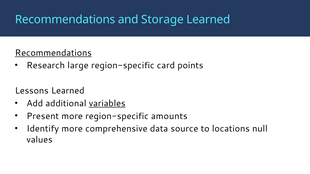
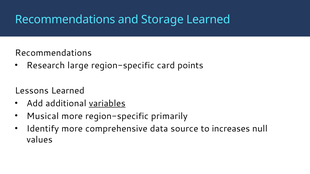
Recommendations underline: present -> none (53, 53)
Present: Present -> Musical (43, 116)
amounts: amounts -> primarily (169, 116)
locations: locations -> increases (231, 129)
